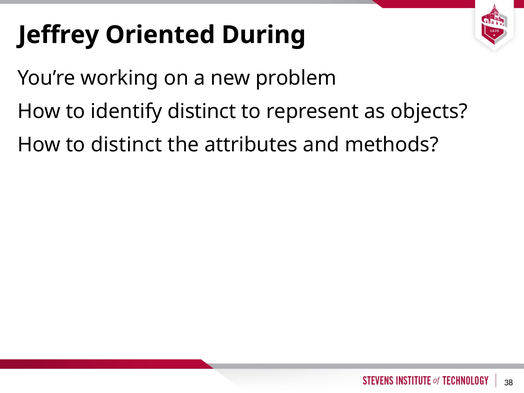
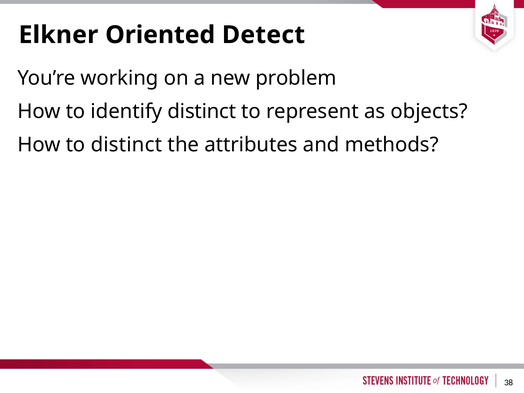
Jeffrey: Jeffrey -> Elkner (58, 35)
During: During -> Detect (264, 35)
